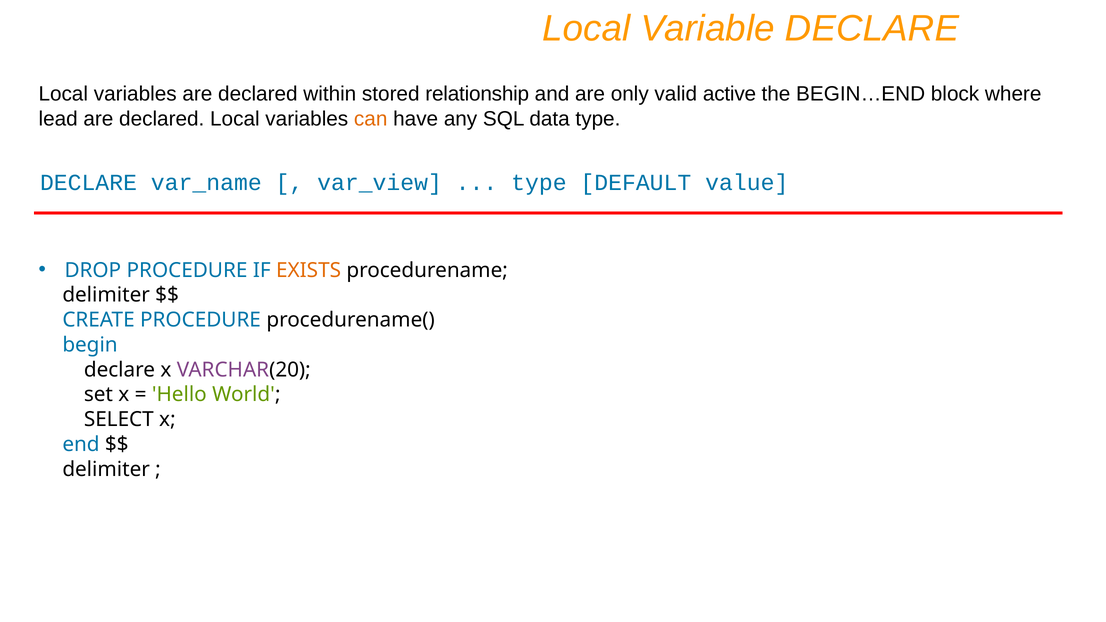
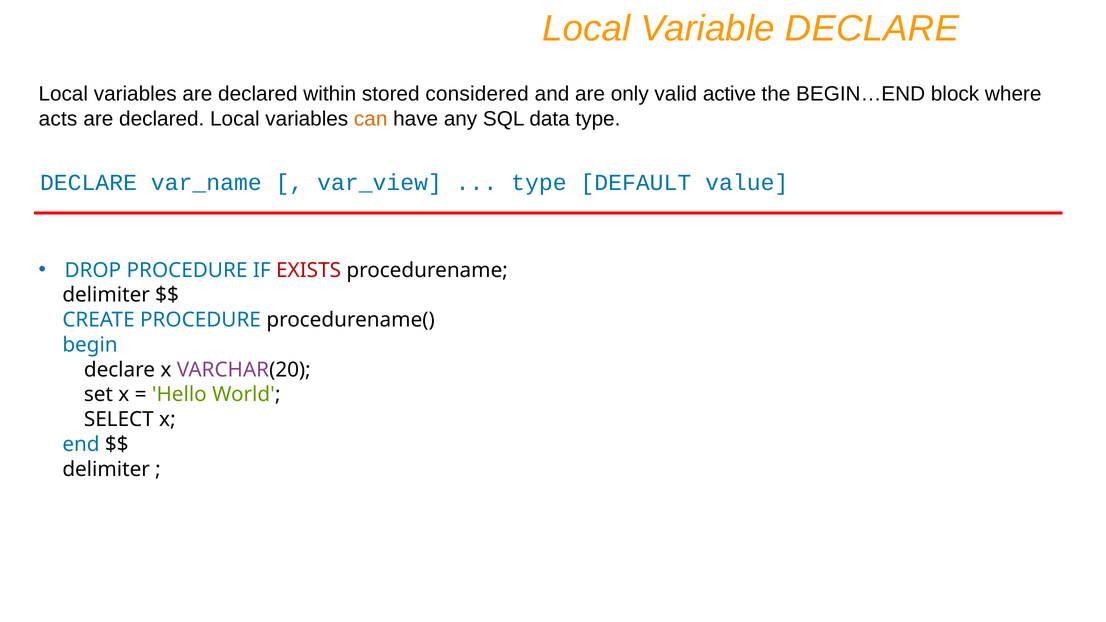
relationship: relationship -> considered (477, 94)
lead: lead -> acts (58, 119)
EXISTS colour: orange -> red (309, 270)
